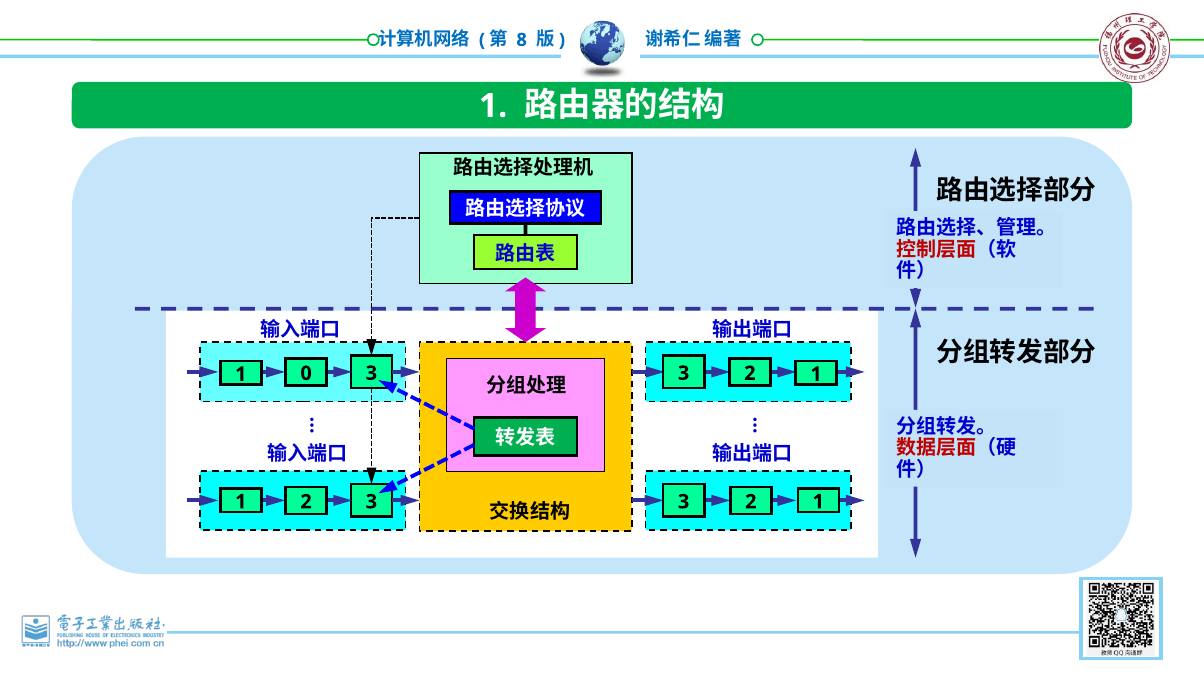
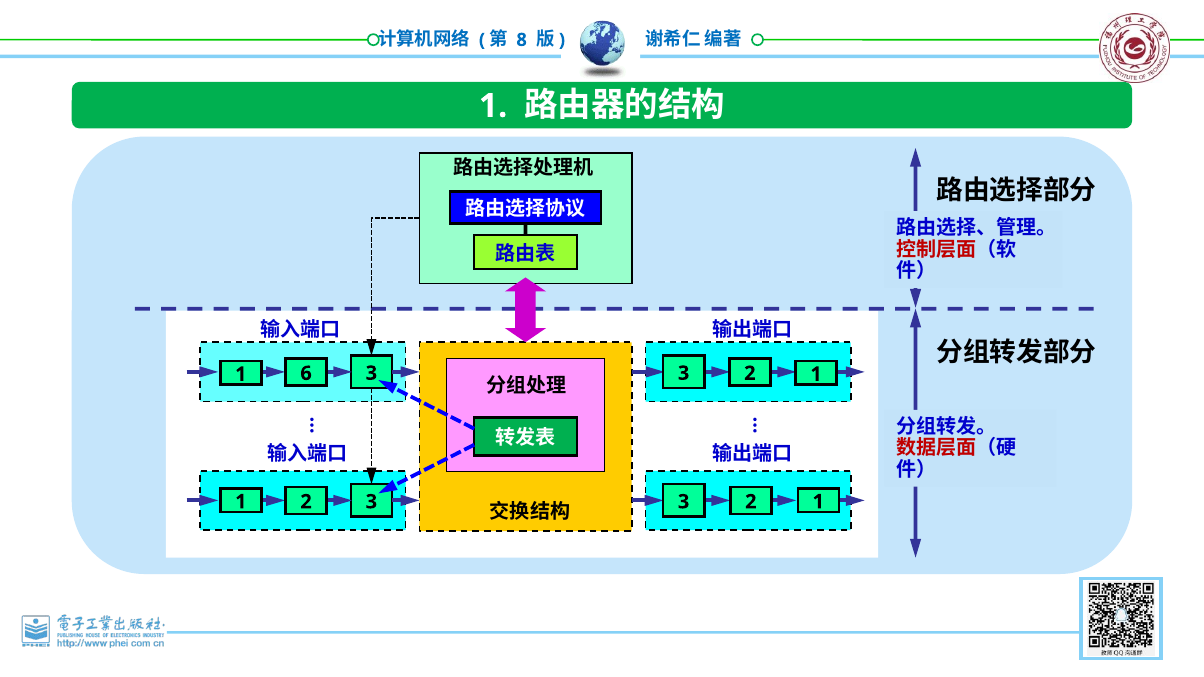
0: 0 -> 6 (306, 373)
